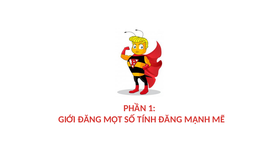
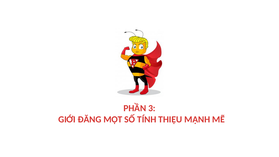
1: 1 -> 3 (152, 108)
TÍNH ĐĂNG: ĐĂNG -> THIỆU (170, 119)
